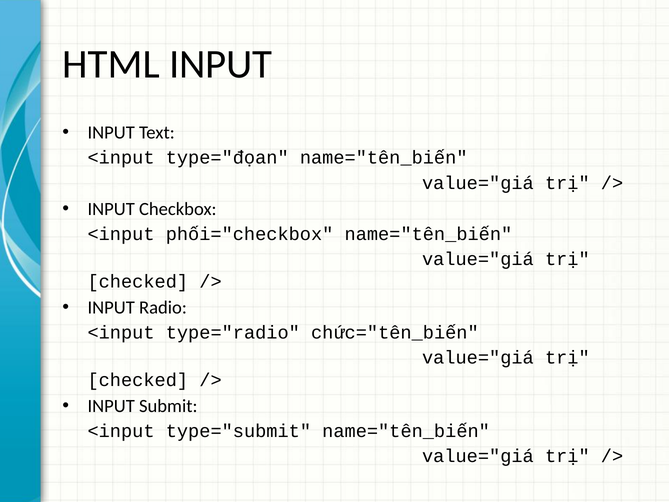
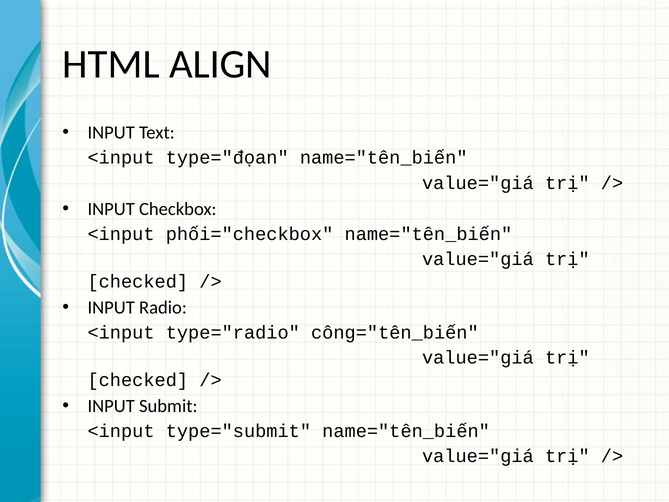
HTML INPUT: INPUT -> ALIGN (220, 64)
chức="tên_biến: chức="tên_biến -> công="tên_biến (395, 332)
